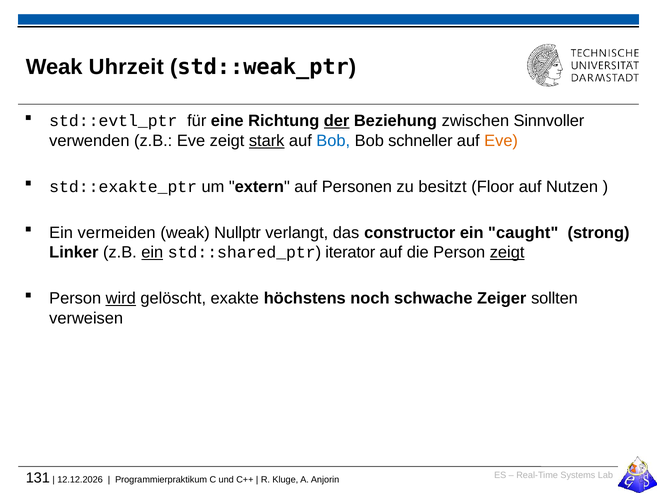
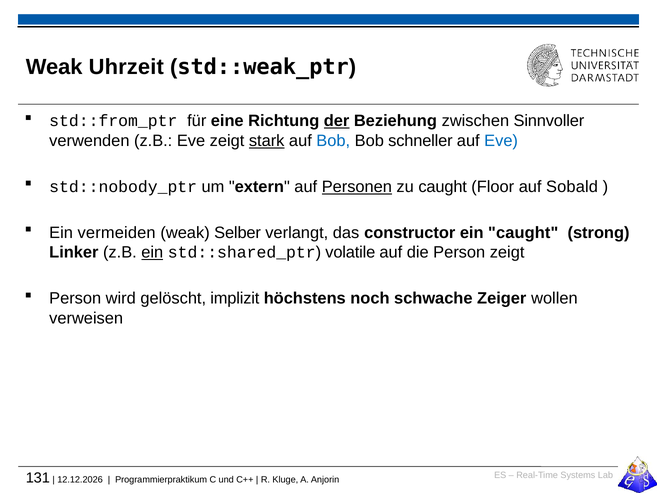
std::evtl_ptr: std::evtl_ptr -> std::from_ptr (113, 121)
Eve colour: orange -> blue (501, 141)
std::exakte_ptr: std::exakte_ptr -> std::nobody_ptr (123, 187)
Personen underline: none -> present (357, 187)
zu besitzt: besitzt -> caught (443, 187)
Nutzen: Nutzen -> Sobald (572, 187)
Nullptr: Nullptr -> Selber (238, 233)
iterator: iterator -> volatile (350, 252)
zeigt underline: present -> none (507, 252)
wird underline: present -> none (121, 298)
exakte: exakte -> implizit (235, 298)
sollten: sollten -> wollen (554, 298)
